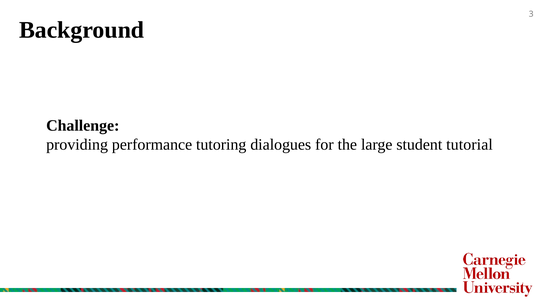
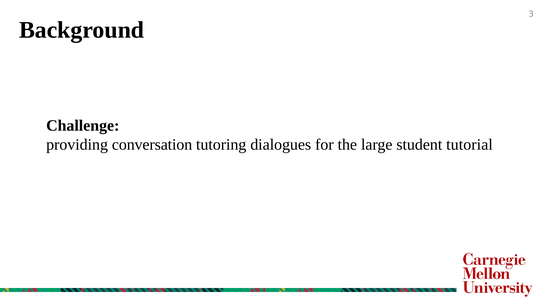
performance: performance -> conversation (152, 145)
